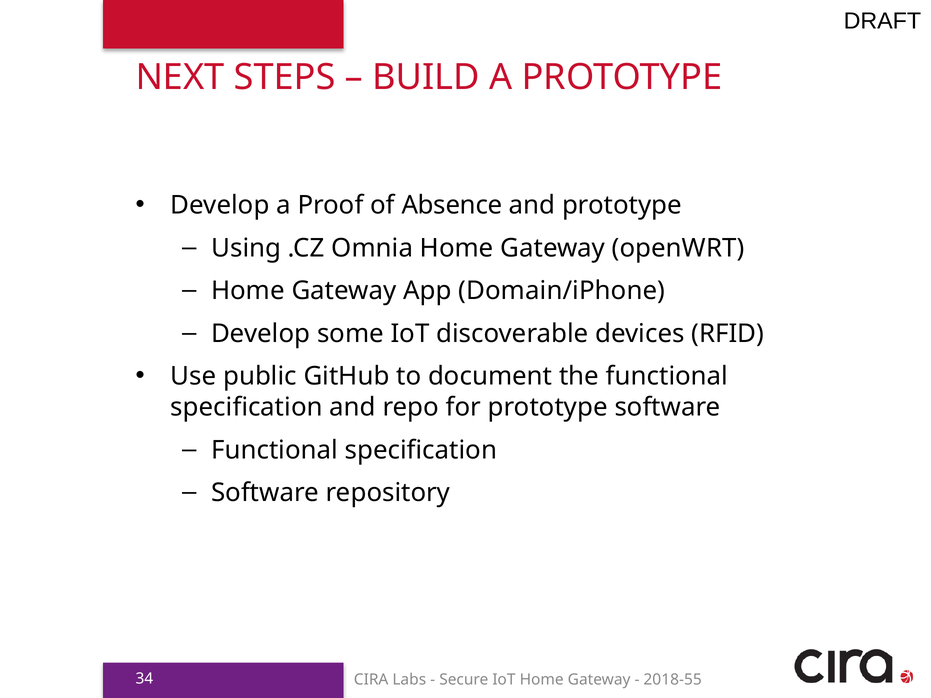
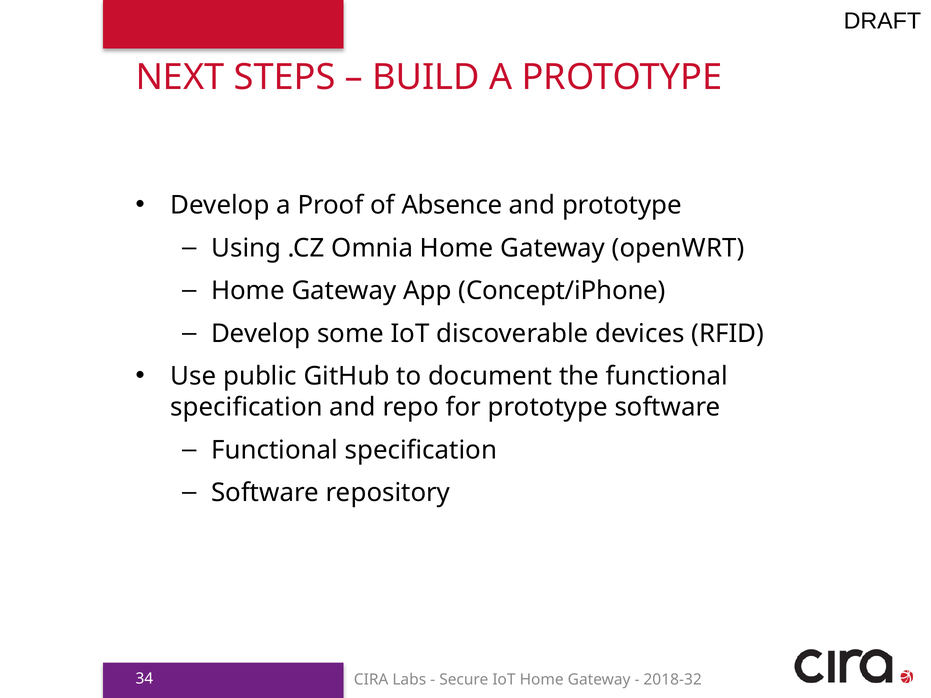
Domain/iPhone: Domain/iPhone -> Concept/iPhone (562, 291)
2018-55: 2018-55 -> 2018-32 (673, 680)
